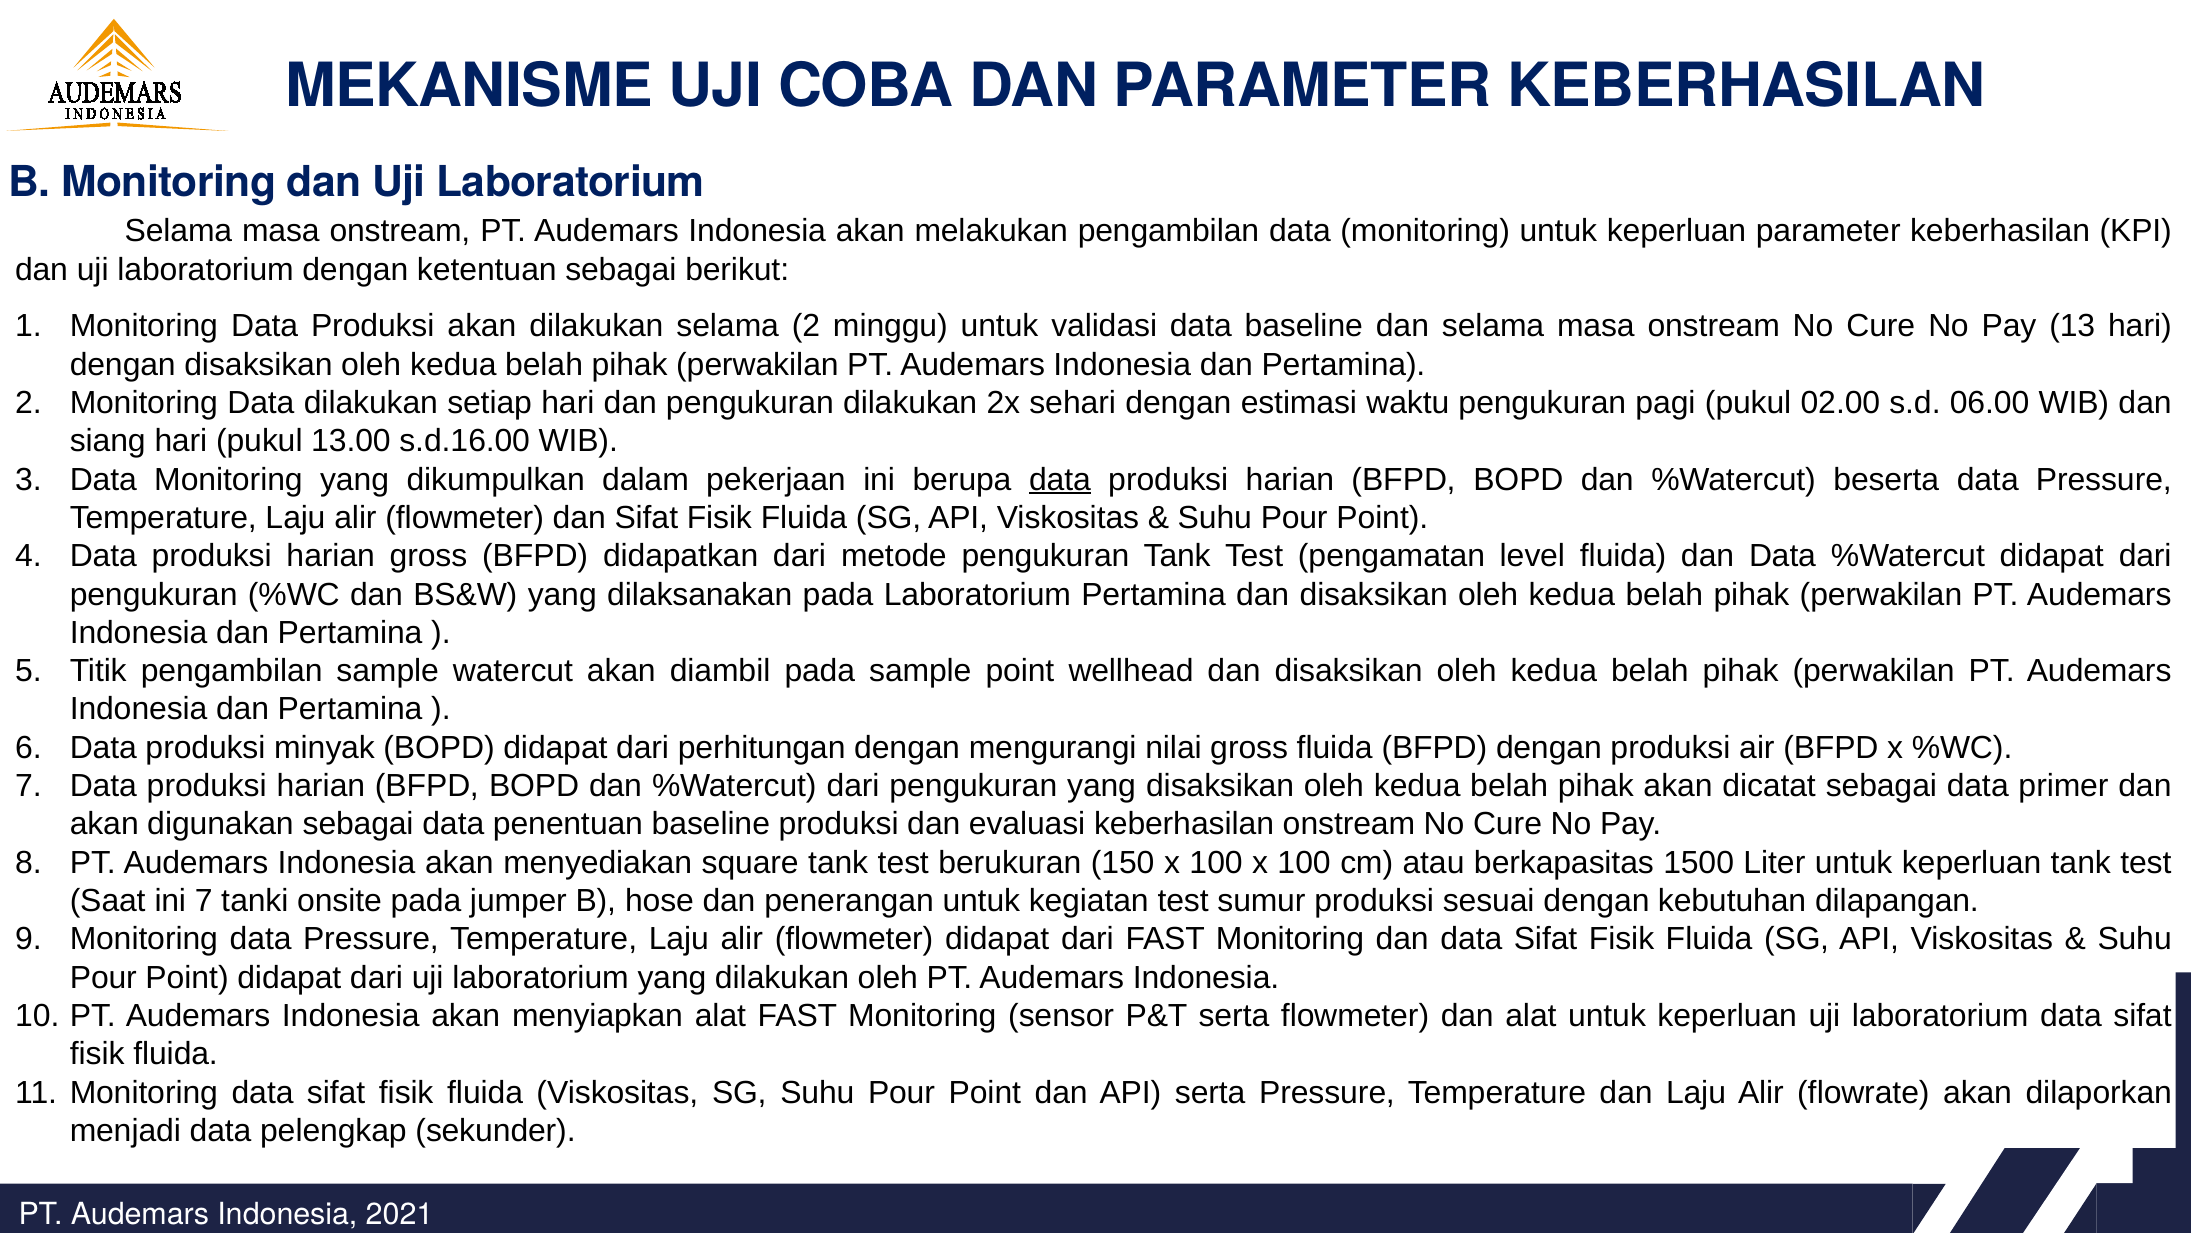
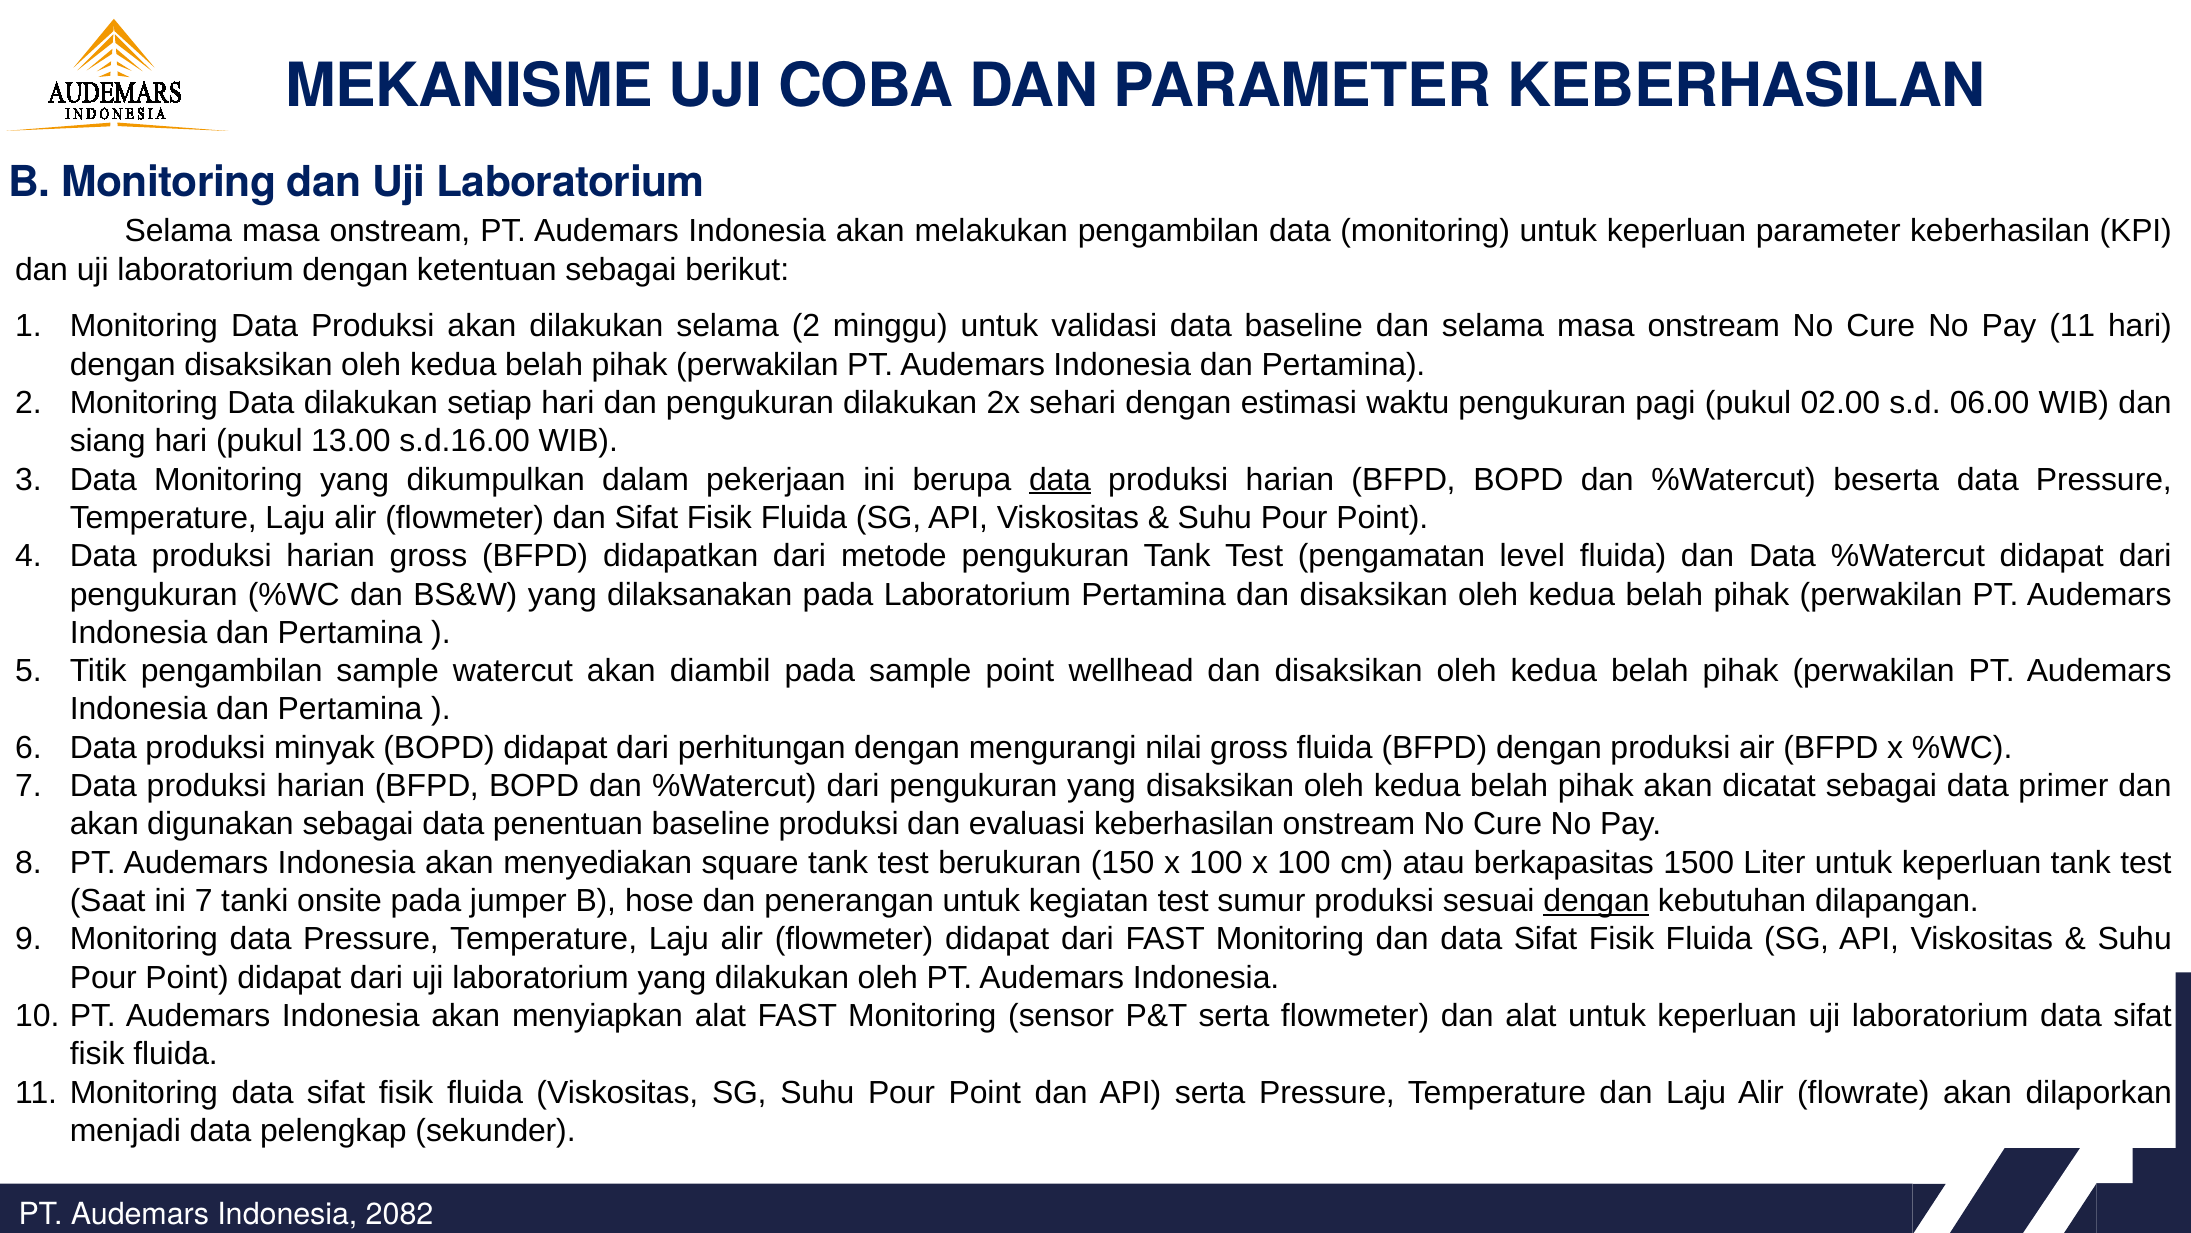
Pay 13: 13 -> 11 (2072, 326)
dengan underline: none -> present (1596, 901)
2021: 2021 -> 2082 (400, 1214)
